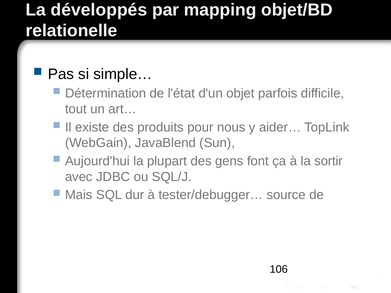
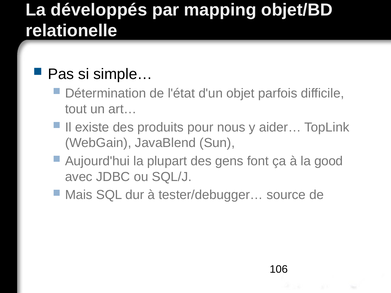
sortir: sortir -> good (329, 161)
